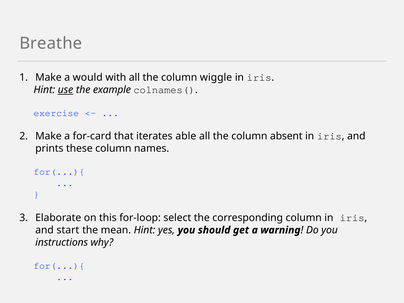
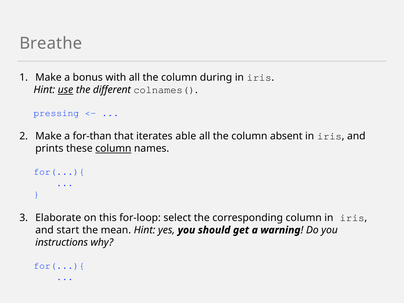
would: would -> bonus (88, 78)
wiggle: wiggle -> during (216, 78)
example: example -> different (112, 90)
exercise: exercise -> pressing (56, 113)
for-card: for-card -> for-than (92, 136)
column underline: none -> present (113, 149)
